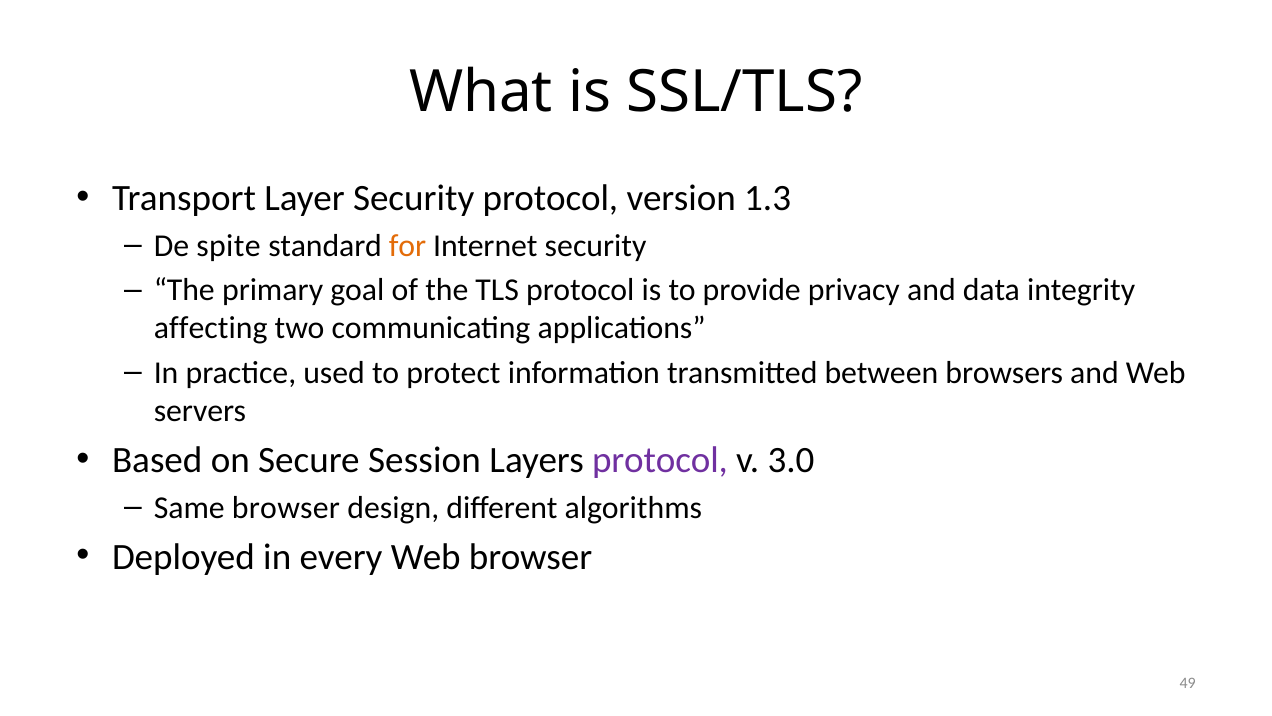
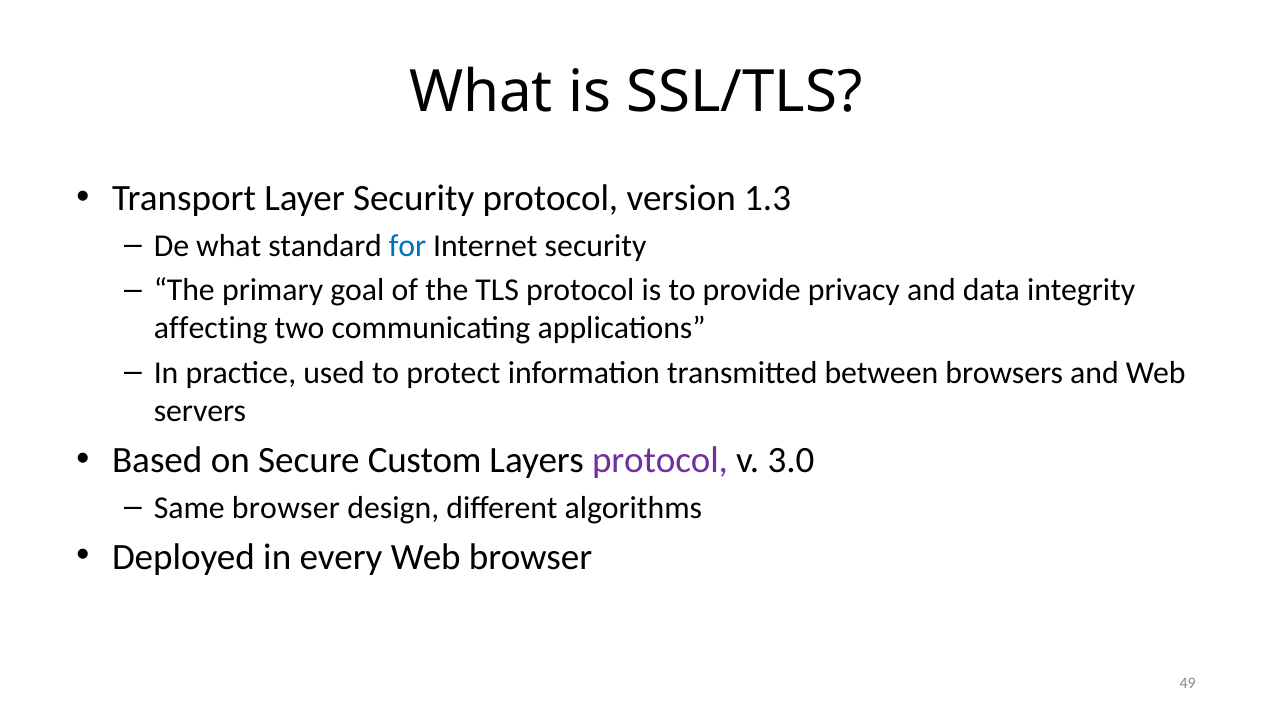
De spite: spite -> what (229, 246)
for colour: orange -> blue (408, 246)
Session: Session -> Custom (425, 460)
